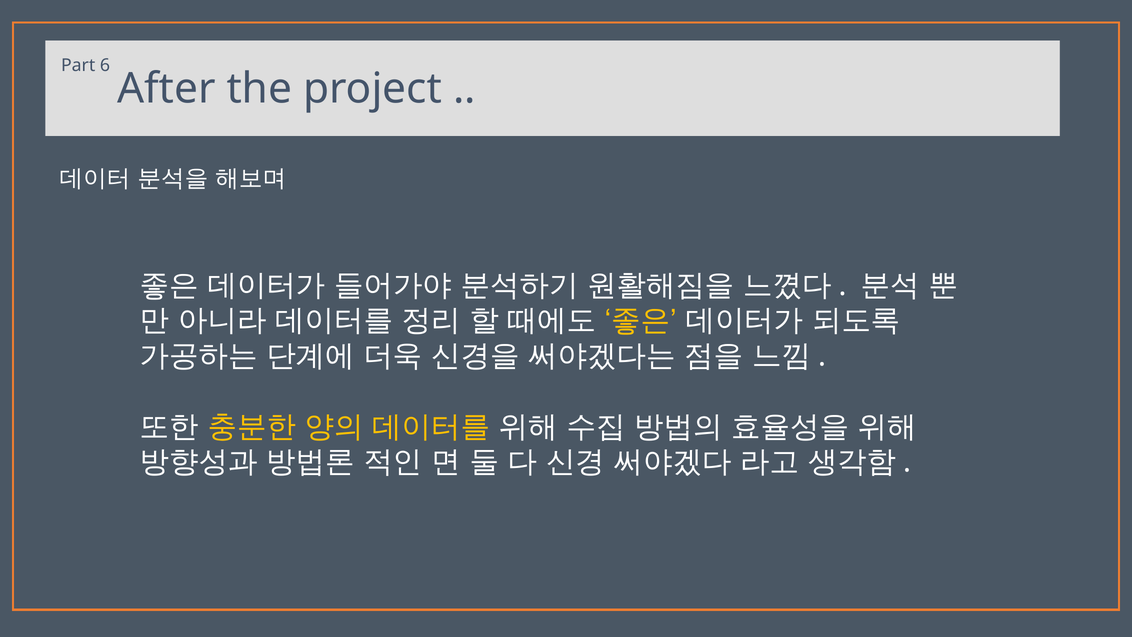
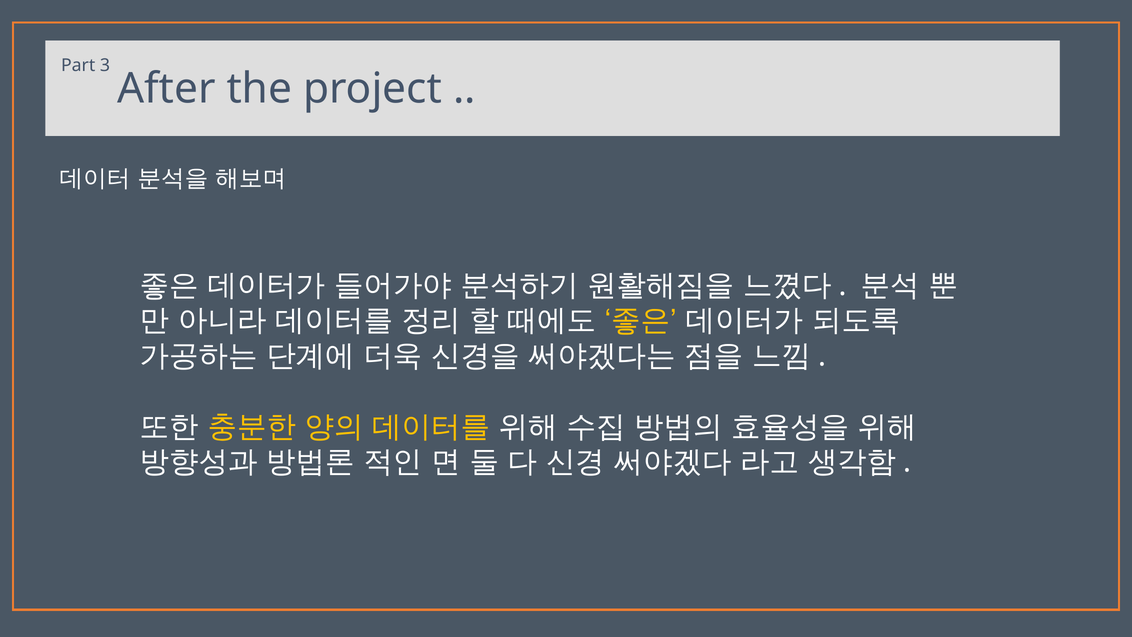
6: 6 -> 3 (105, 66)
